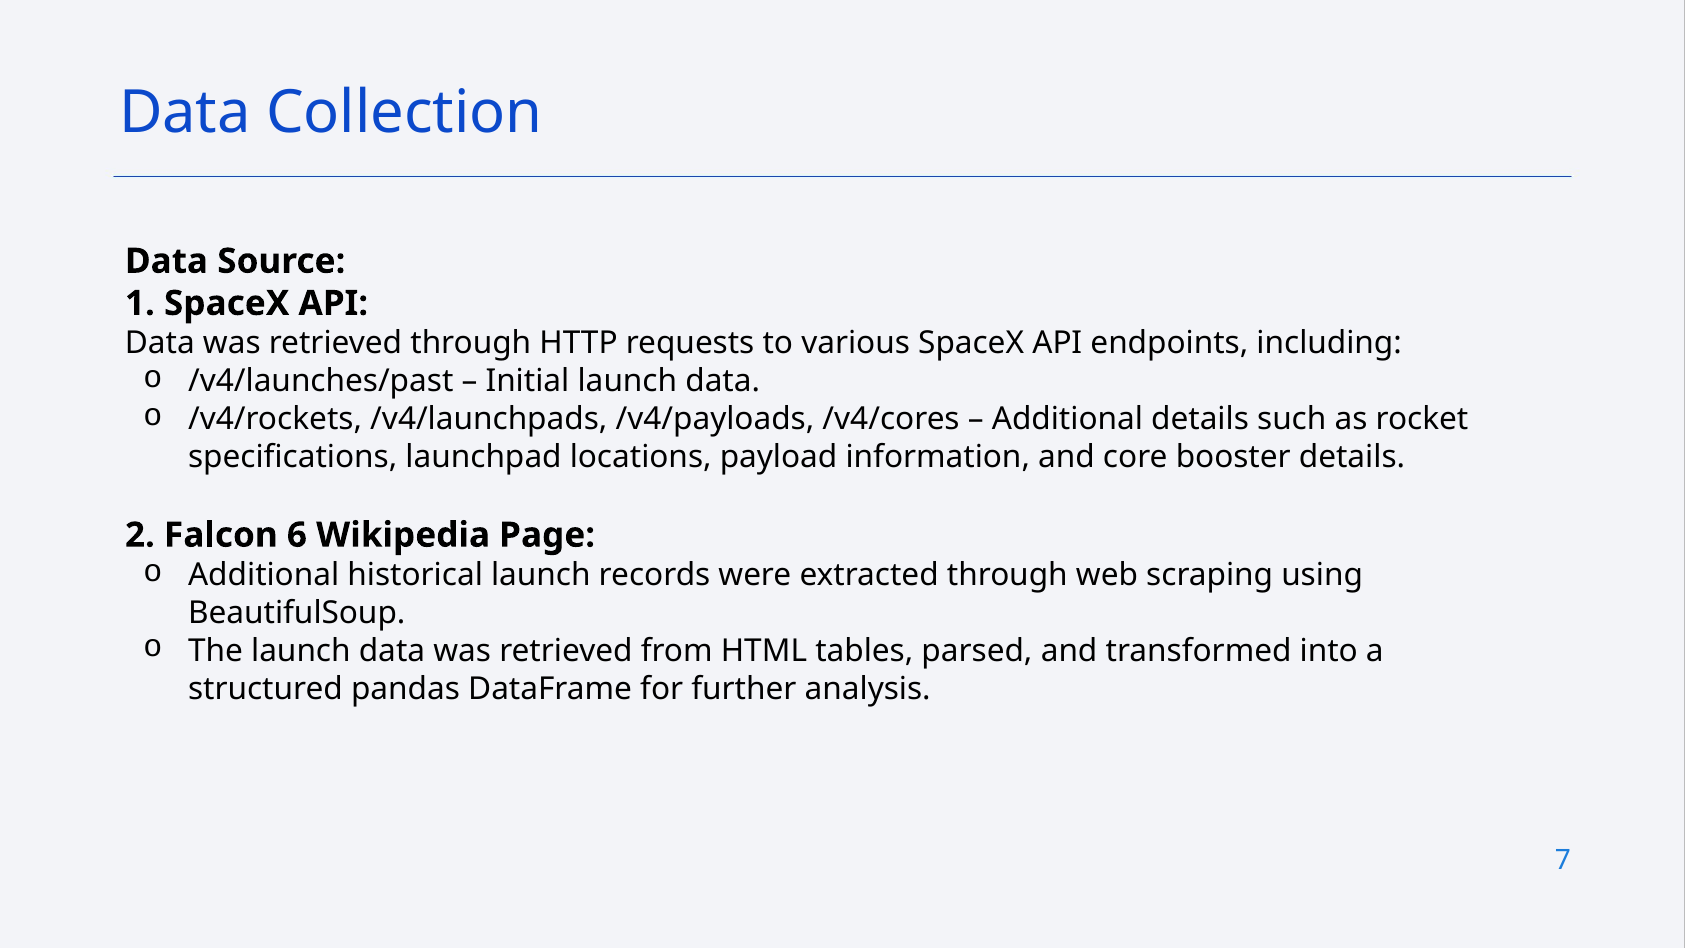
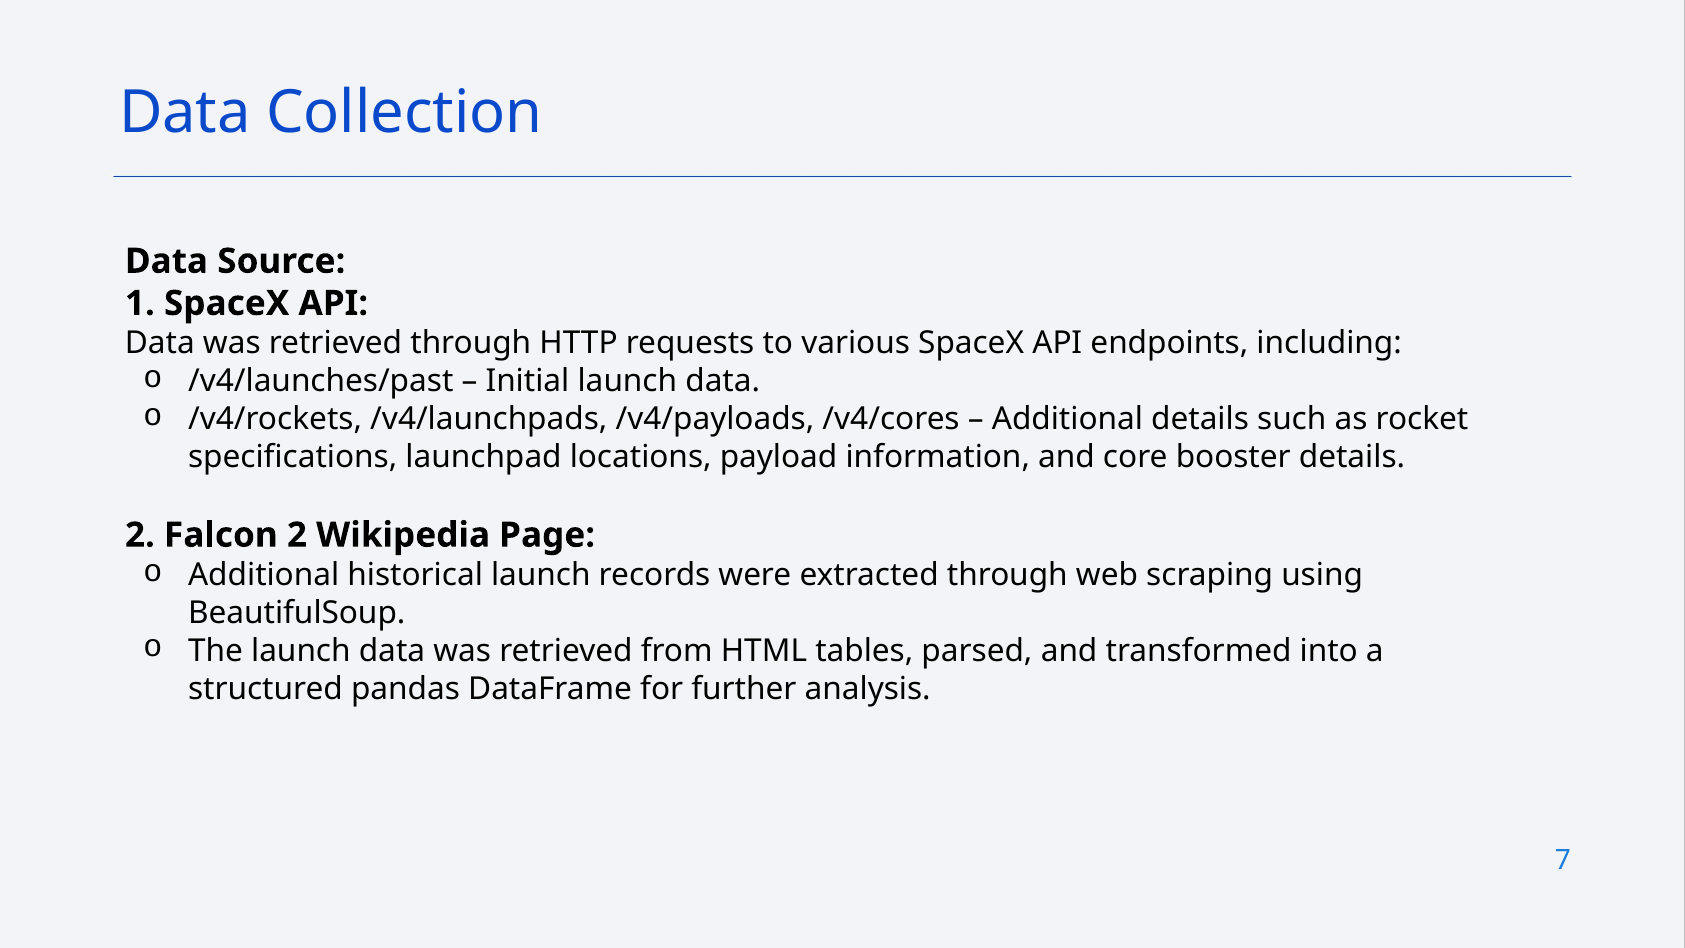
Falcon 6: 6 -> 2 (297, 535)
